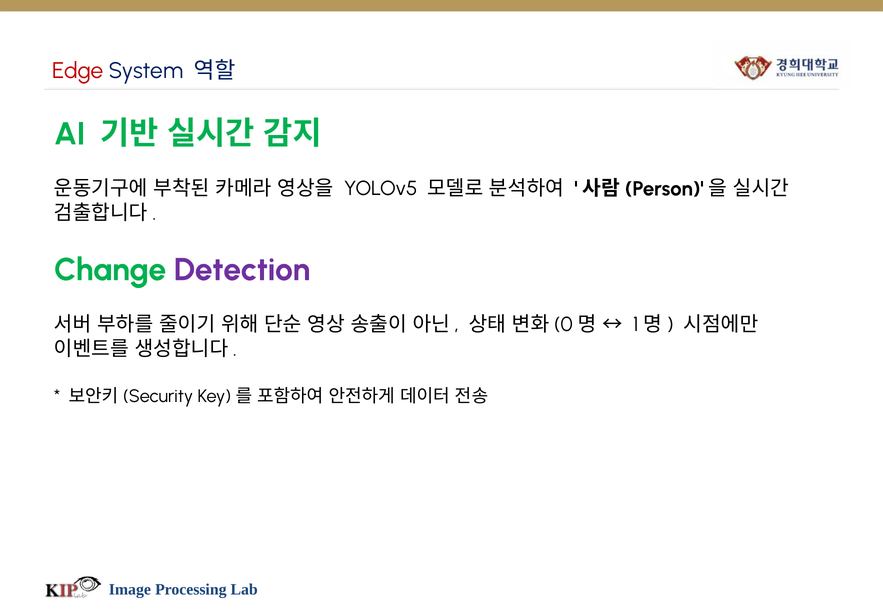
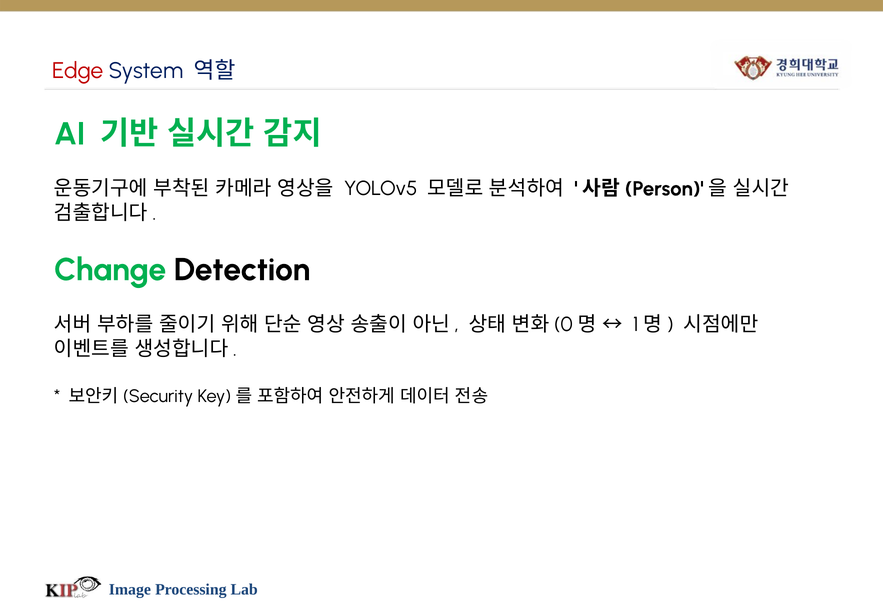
Detection colour: purple -> black (242, 270)
